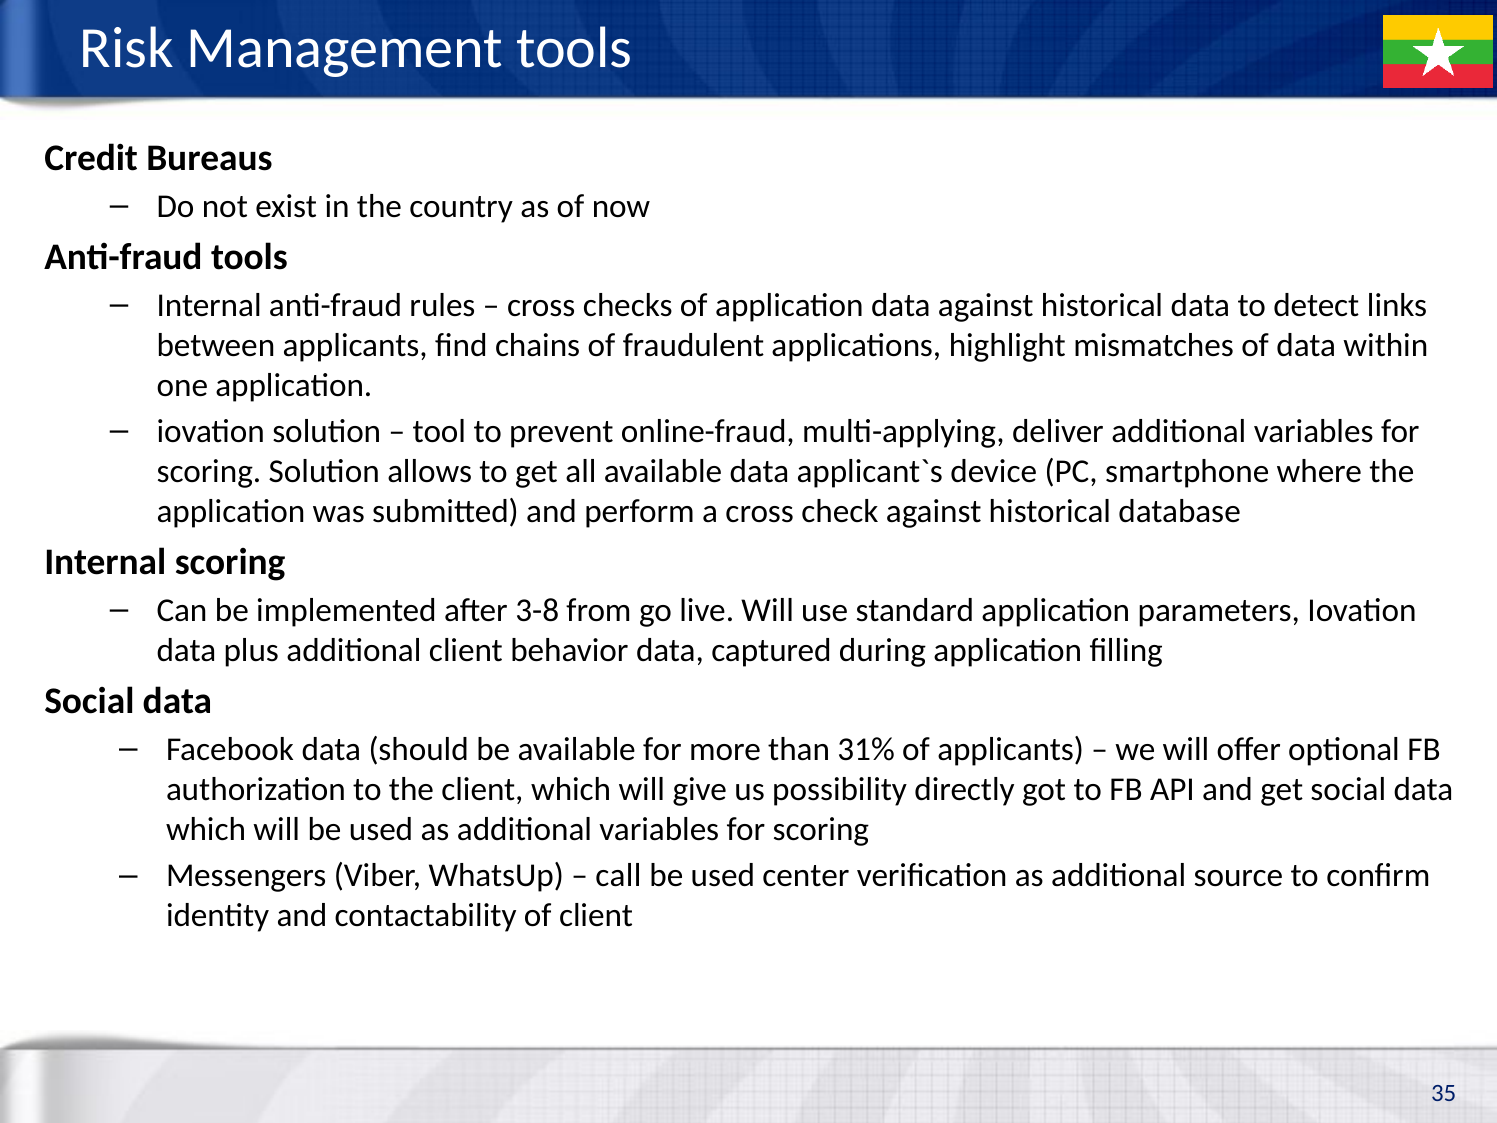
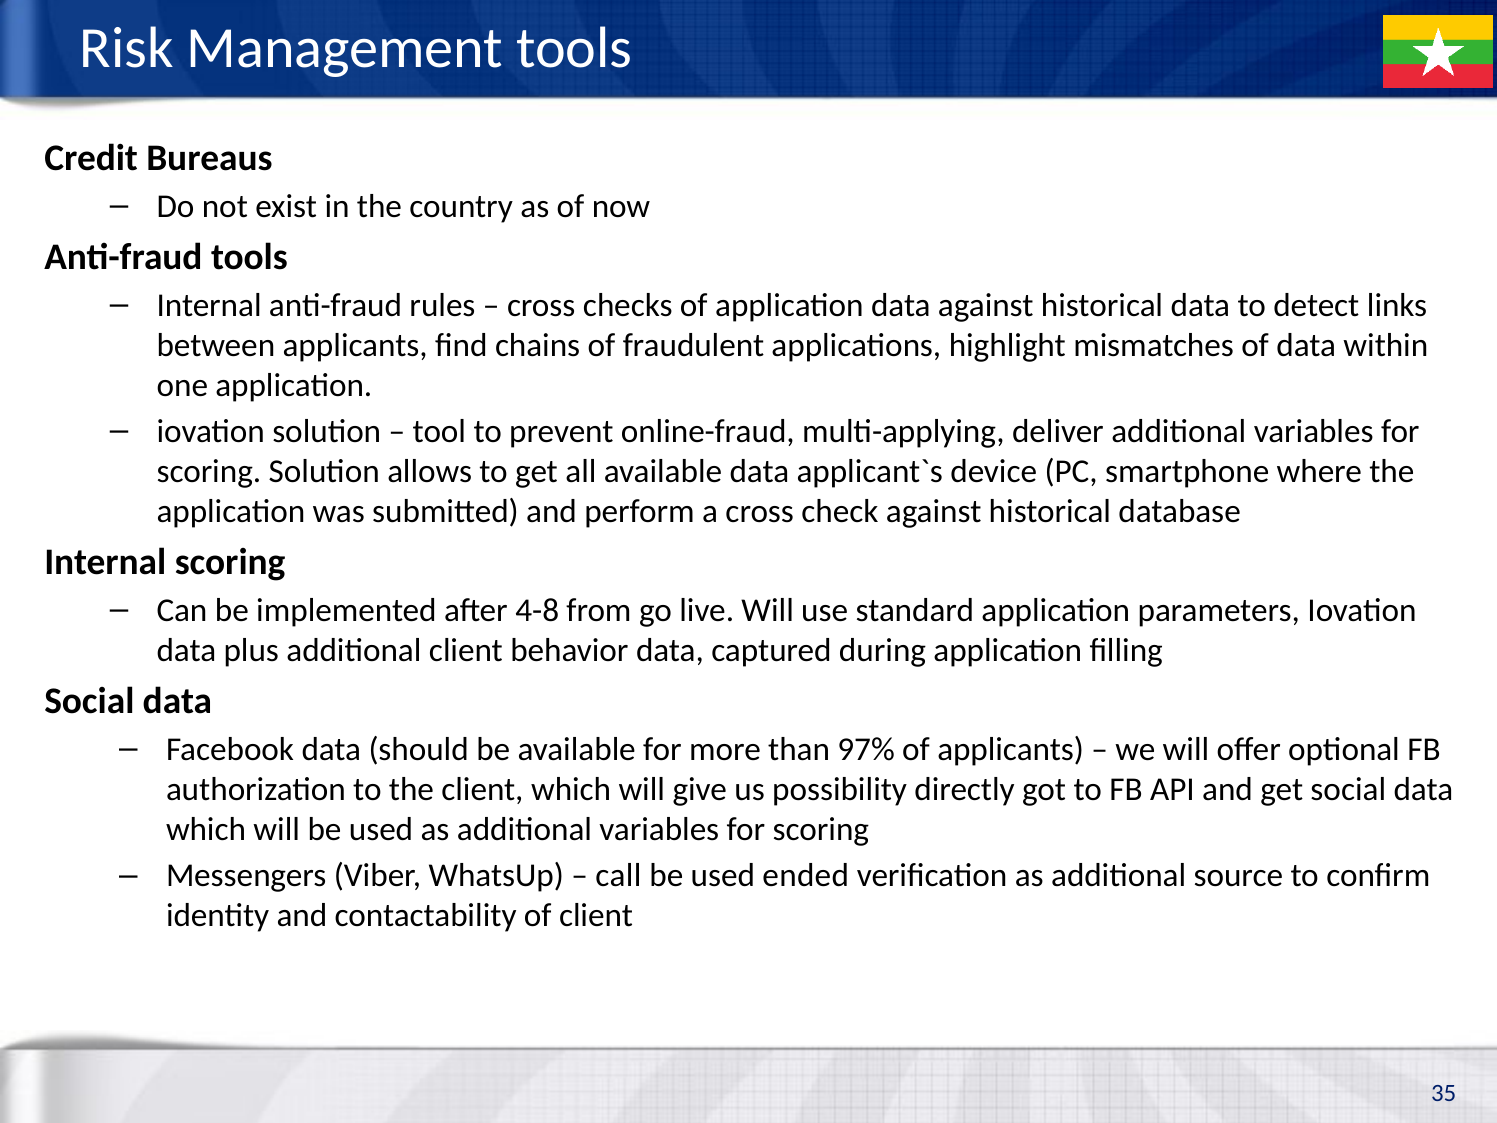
3-8: 3-8 -> 4-8 (537, 611)
31%: 31% -> 97% (866, 749)
center: center -> ended (806, 876)
